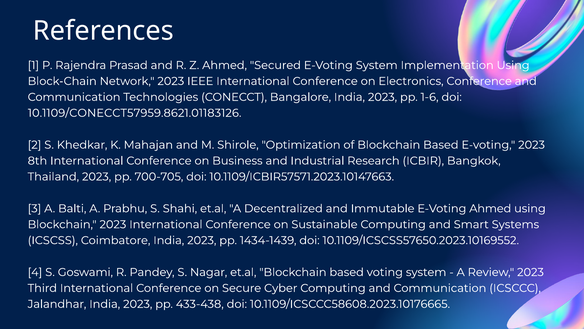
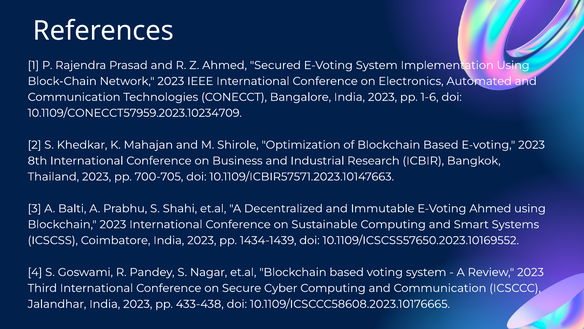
Electronics Conference: Conference -> Automated (479, 81)
10.1109/CONECCT57959.8621.01183126: 10.1109/CONECCT57959.8621.01183126 -> 10.1109/CONECCT57959.2023.10234709 (135, 113)
